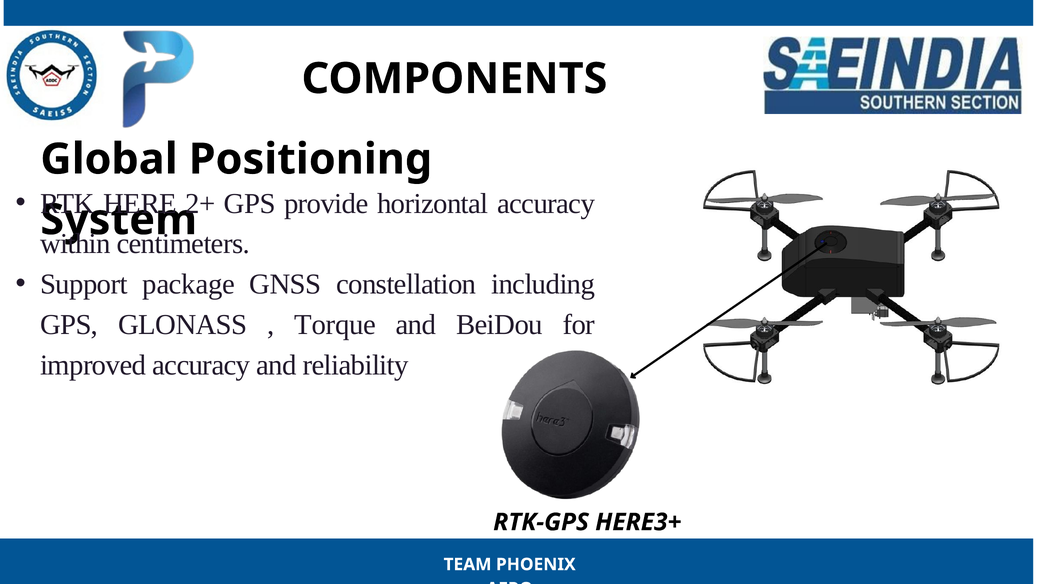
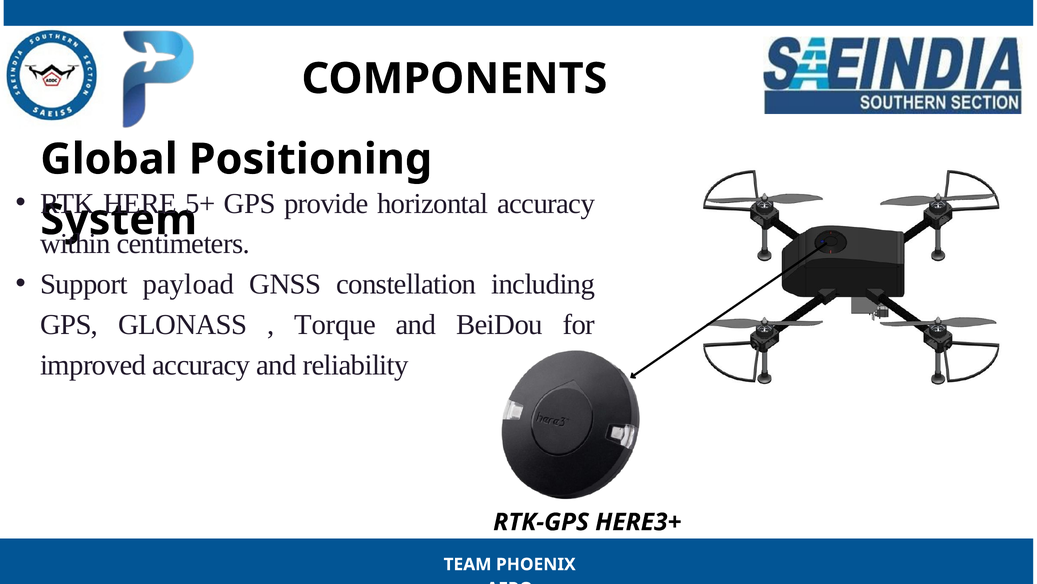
2+: 2+ -> 5+ (200, 203)
package: package -> payload (188, 284)
